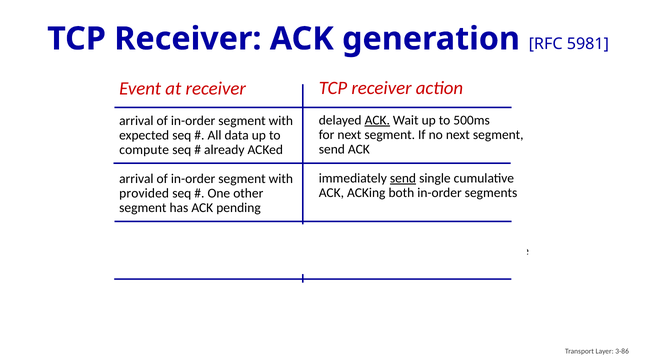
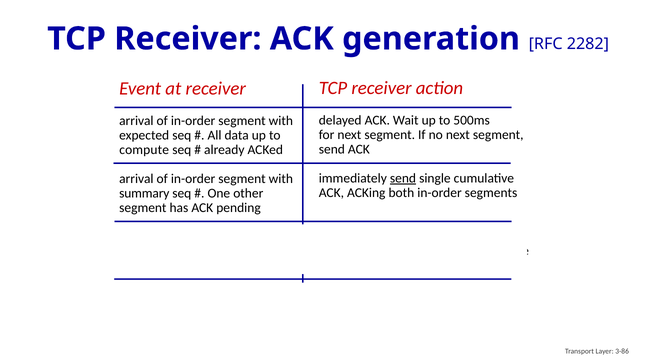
5981: 5981 -> 2282 (588, 44)
ACK underline: present -> none (377, 120)
provided: provided -> summary (144, 193)
